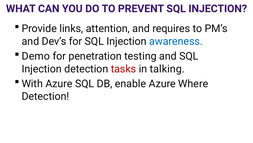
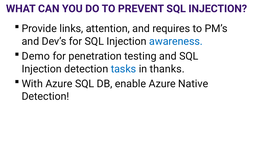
tasks colour: red -> blue (124, 69)
talking: talking -> thanks (167, 69)
Where: Where -> Native (193, 83)
